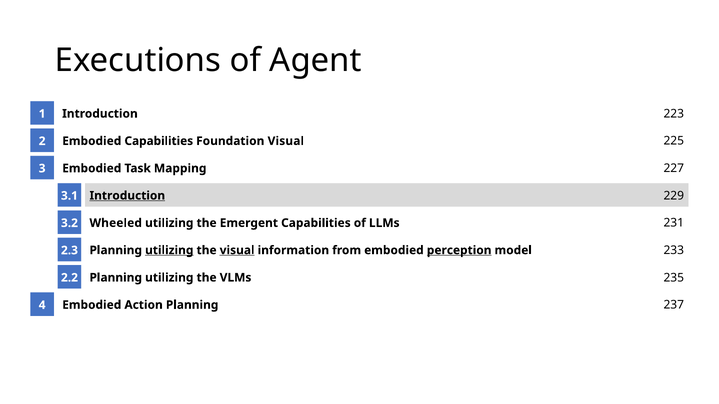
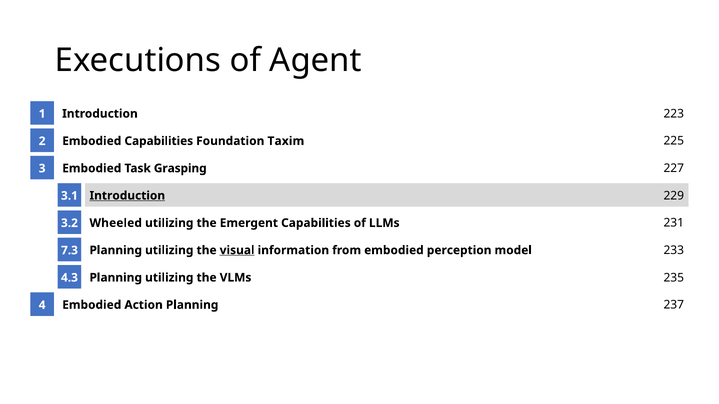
Foundation Visual: Visual -> Taxim (286, 141)
Mapping: Mapping -> Grasping (180, 169)
utilizing underline: present -> none (169, 251)
perception underline: present -> none (459, 251)
2.3: 2.3 -> 7.3 (69, 251)
2.2: 2.2 -> 4.3 (69, 278)
